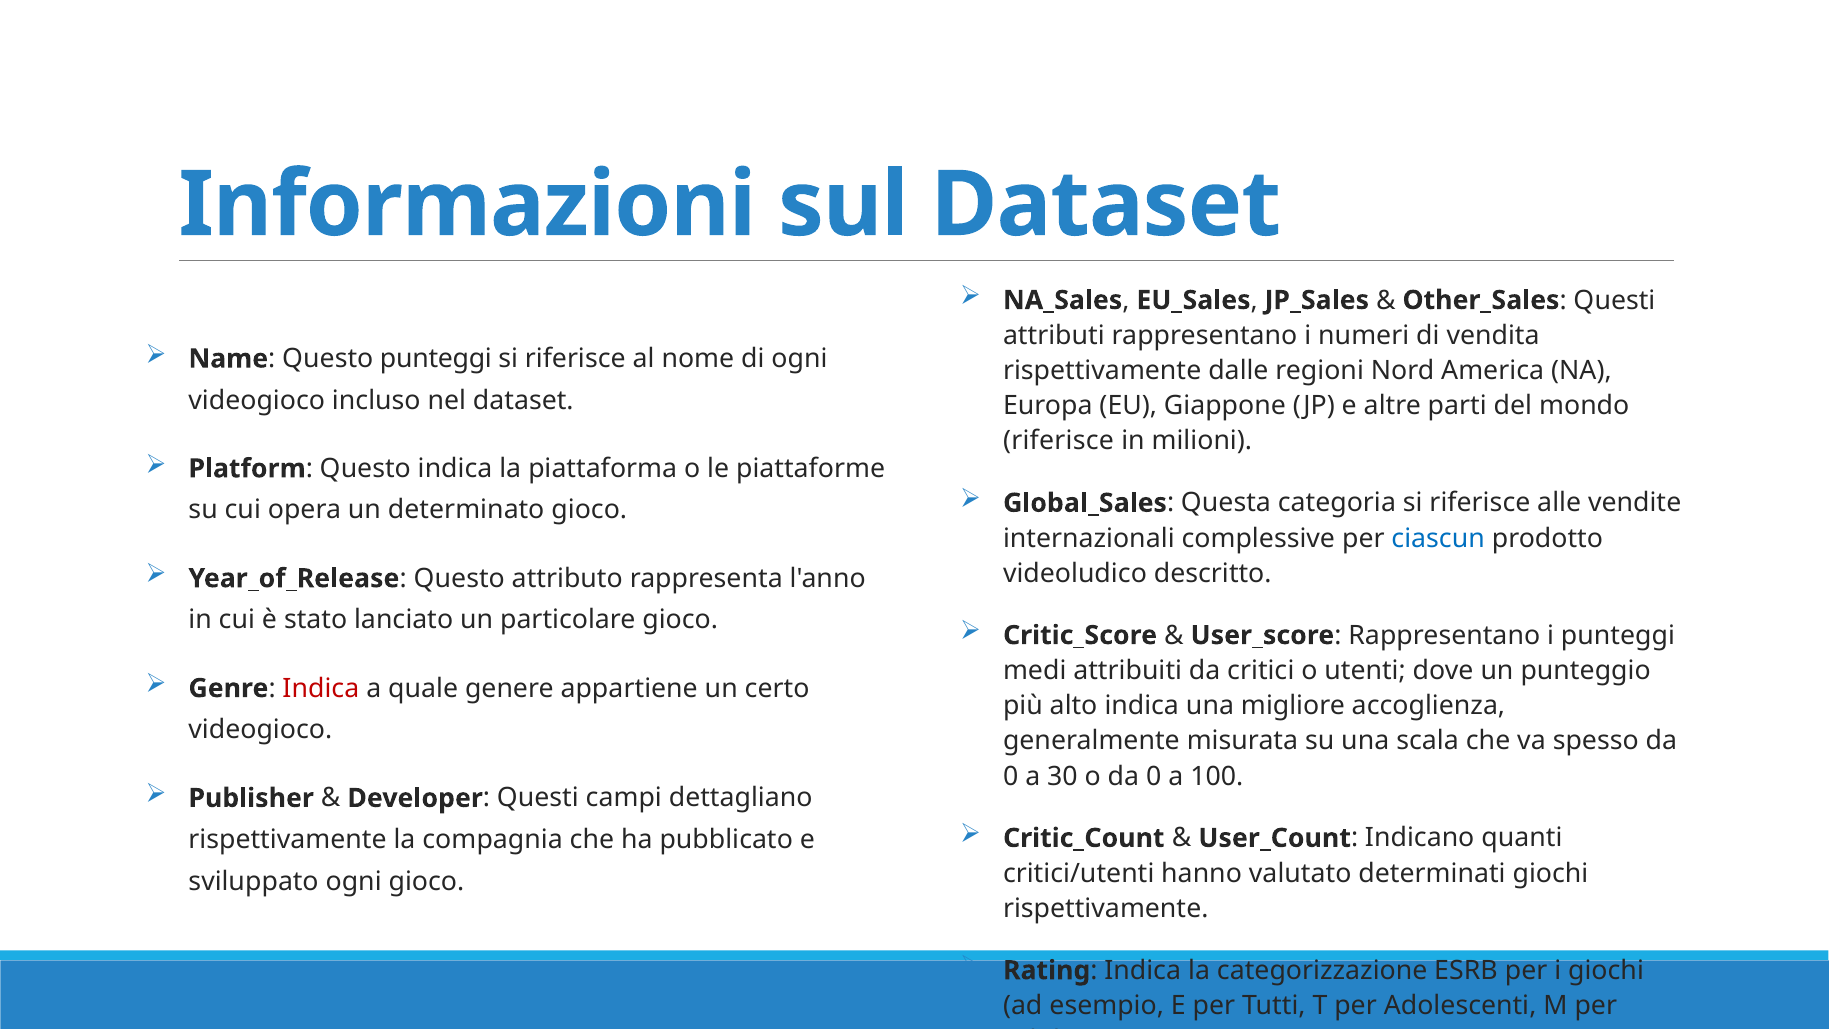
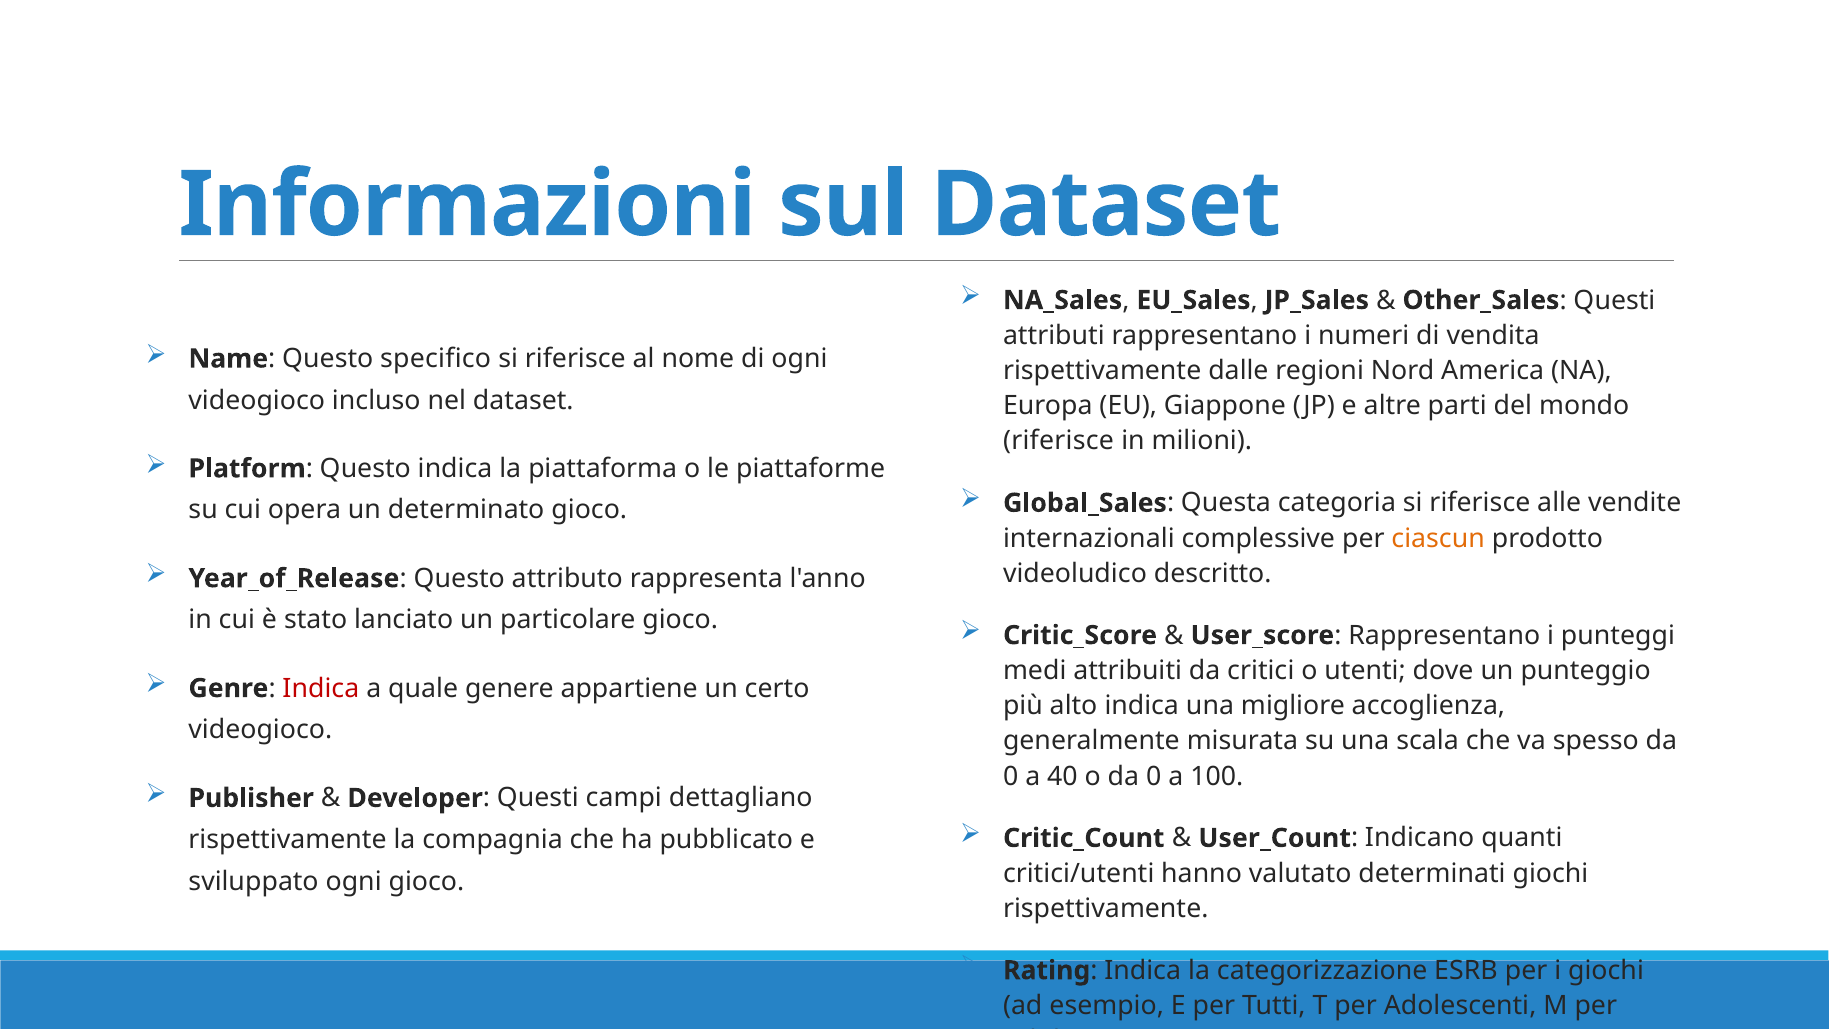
Questo punteggi: punteggi -> specifico (436, 359)
ciascun colour: blue -> orange (1438, 538)
30: 30 -> 40 (1062, 776)
